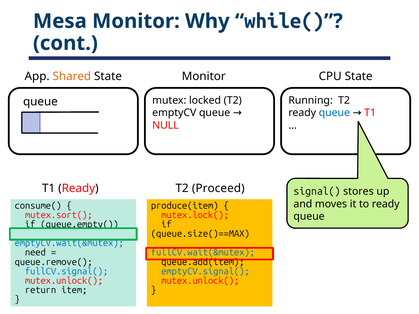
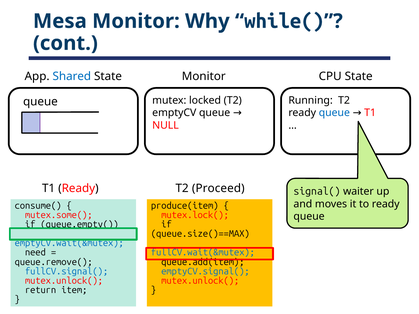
Shared colour: orange -> blue (72, 77)
stores: stores -> waiter (358, 192)
mutex.sort(: mutex.sort( -> mutex.some( (59, 215)
